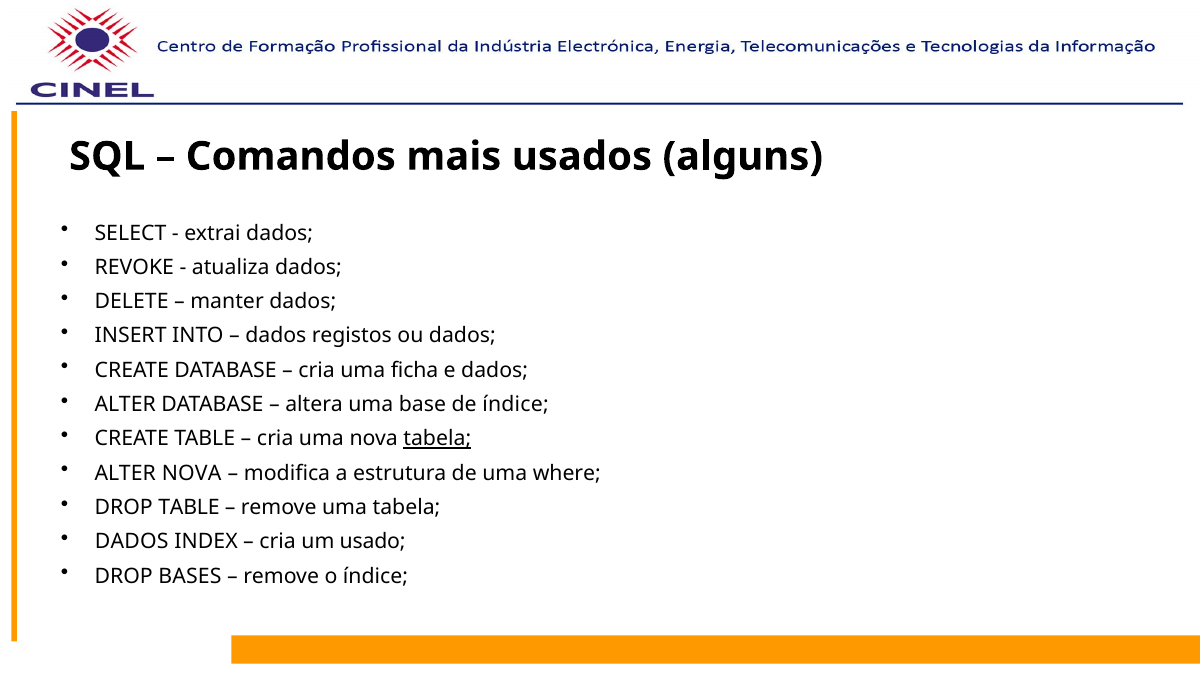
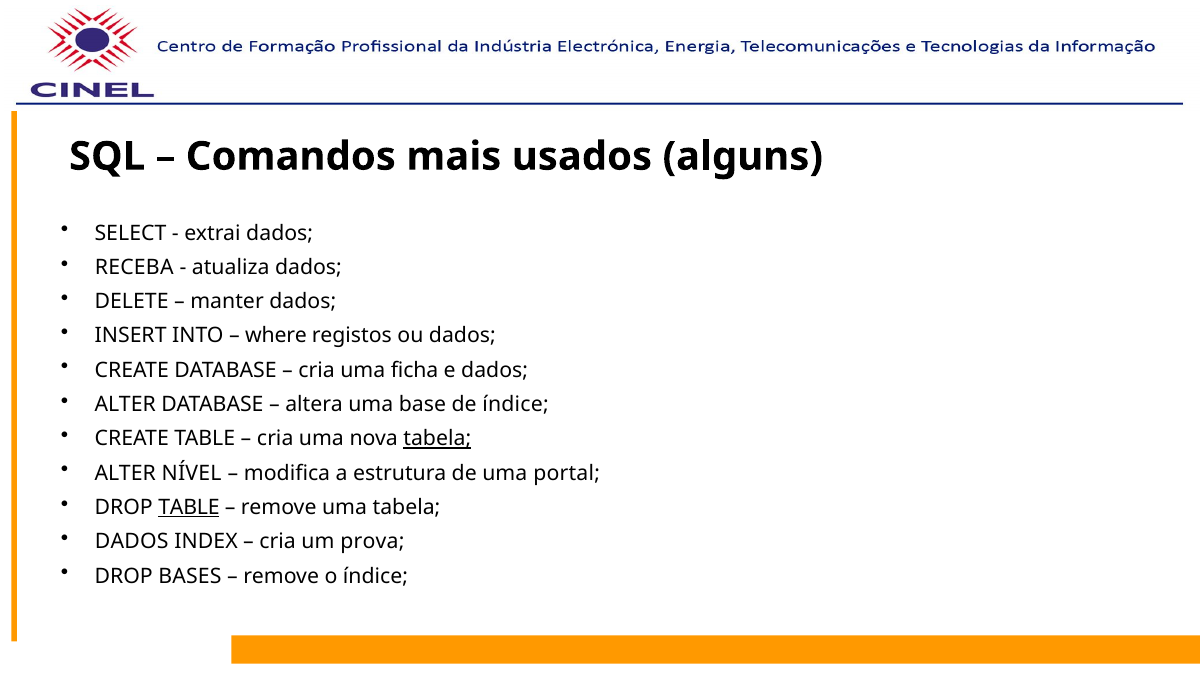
REVOKE: REVOKE -> RECEBA (134, 267)
dados: dados -> where (276, 336)
ALTER NOVA: NOVA -> NÍVEL (192, 473)
where: where -> portal (567, 473)
TABLE underline: none -> present (189, 507)
usado: usado -> prova (372, 542)
